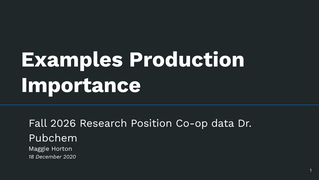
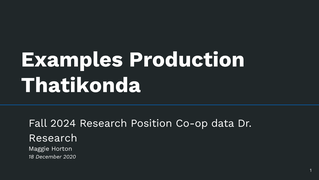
Importance: Importance -> Thatikonda (81, 85)
2026: 2026 -> 2024 (63, 123)
Pubchem: Pubchem -> Research (53, 138)
